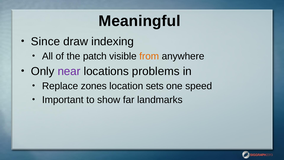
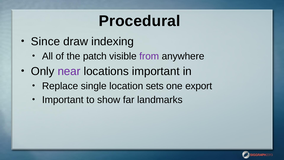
Meaningful: Meaningful -> Procedural (140, 21)
from colour: orange -> purple (149, 56)
locations problems: problems -> important (156, 71)
zones: zones -> single (94, 86)
speed: speed -> export (199, 86)
